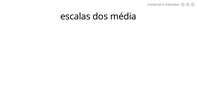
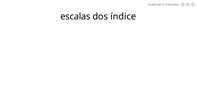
média: média -> índice (123, 17)
